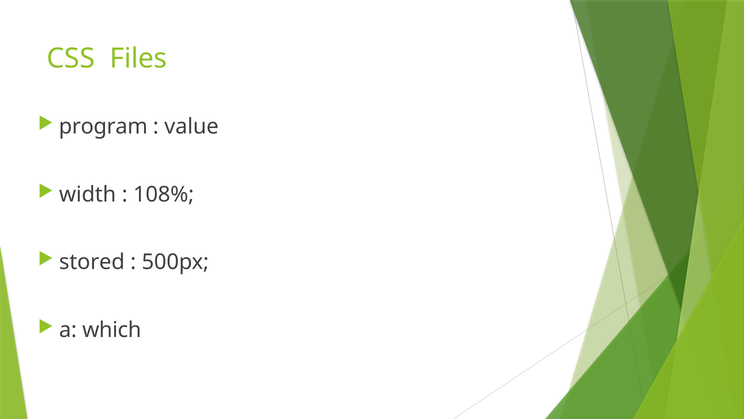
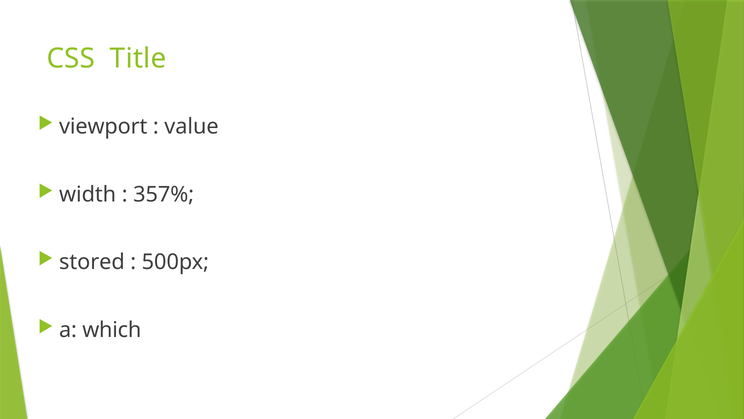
Files: Files -> Title (138, 59)
program: program -> viewport (103, 127)
108%: 108% -> 357% (164, 194)
